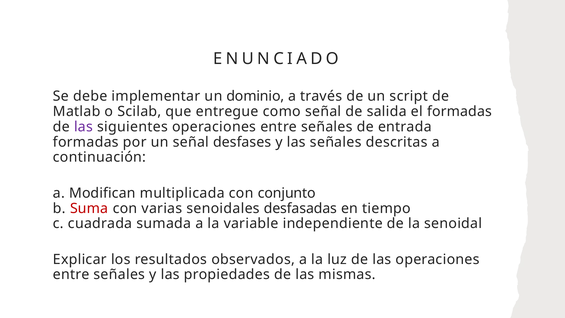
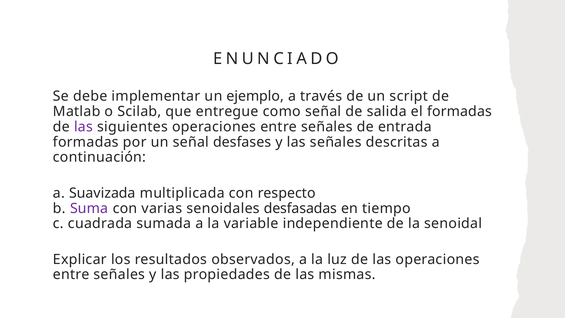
dominio: dominio -> ejemplo (255, 96)
Modifican: Modifican -> Suavizada (102, 193)
conjunto: conjunto -> respecto (287, 193)
Suma colour: red -> purple (89, 208)
